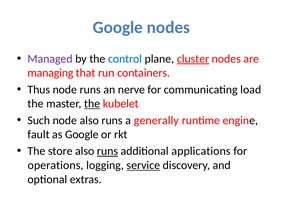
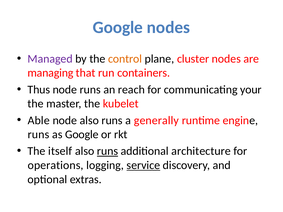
control colour: blue -> orange (125, 59)
cluster underline: present -> none (193, 59)
nerve: nerve -> reach (131, 90)
load: load -> your (251, 90)
the underline: present -> none (92, 104)
Such: Such -> Able (39, 120)
fault: fault -> runs (38, 135)
store: store -> itself (60, 151)
applications: applications -> architecture (201, 151)
